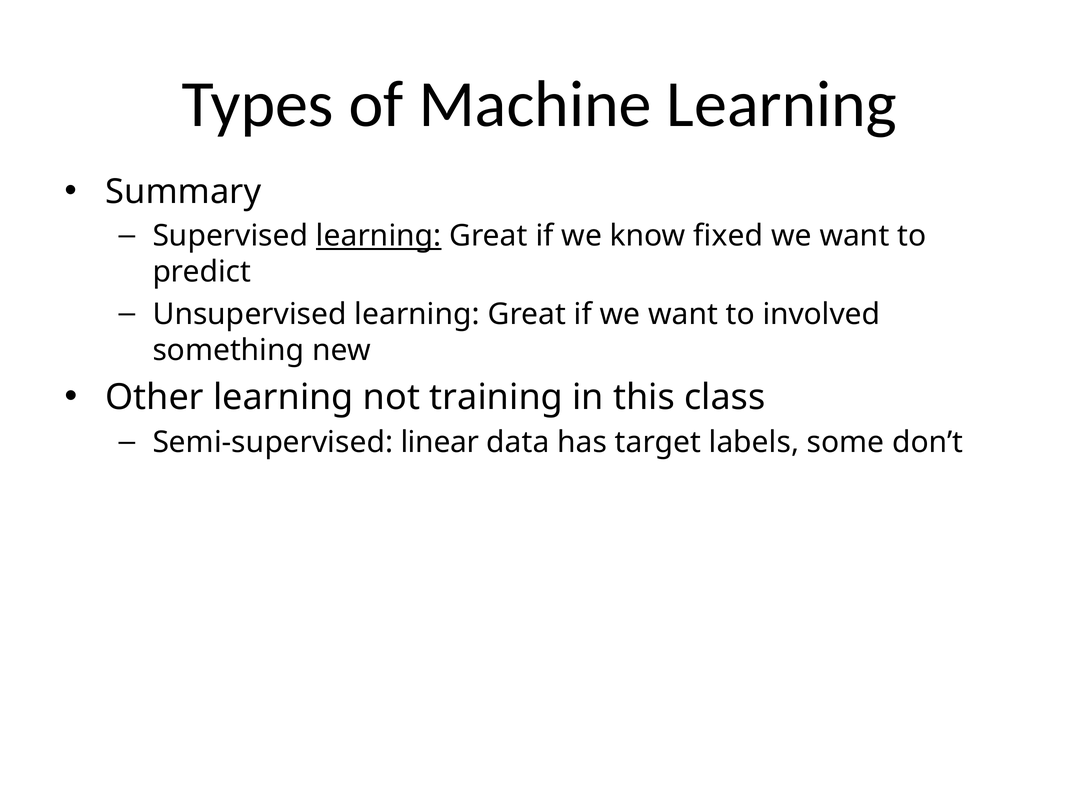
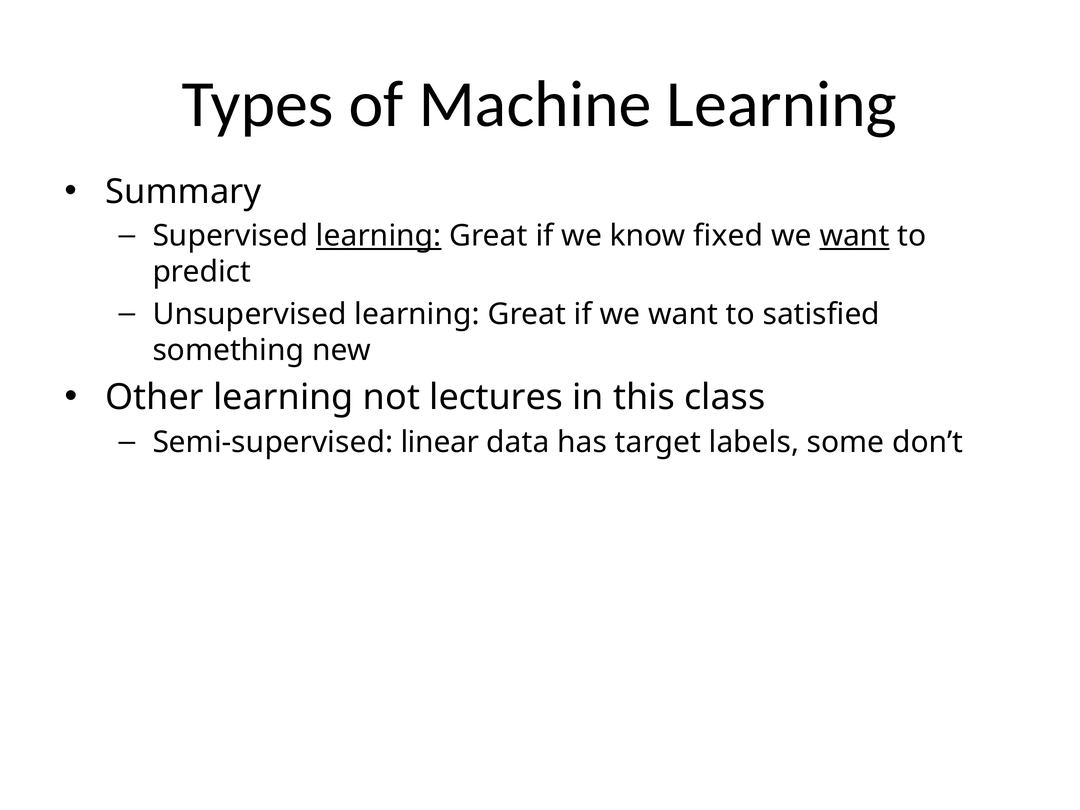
want underline: none -> present (854, 236)
involved: involved -> satisfied (821, 314)
training: training -> lectures (496, 397)
